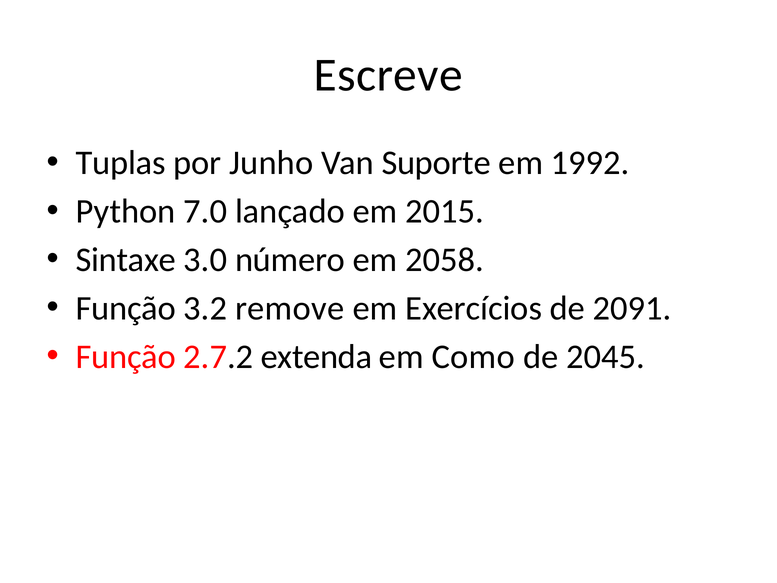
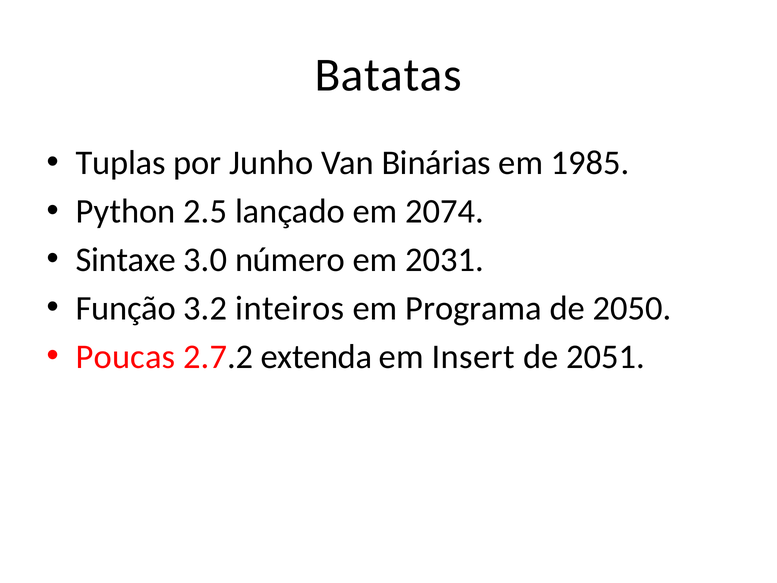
Escreve: Escreve -> Batatas (388, 75)
Suporte: Suporte -> Binárias (436, 163)
1992: 1992 -> 1985 (590, 163)
7.0: 7.0 -> 2.5 (205, 211)
2015: 2015 -> 2074 (445, 211)
2058: 2058 -> 2031 (445, 260)
remove: remove -> inteiros (290, 308)
Exercícios: Exercícios -> Programa (474, 308)
2091: 2091 -> 2050 (632, 308)
Função: Função -> Poucas (126, 356)
Como: Como -> Insert (473, 356)
2045: 2045 -> 2051 (606, 356)
